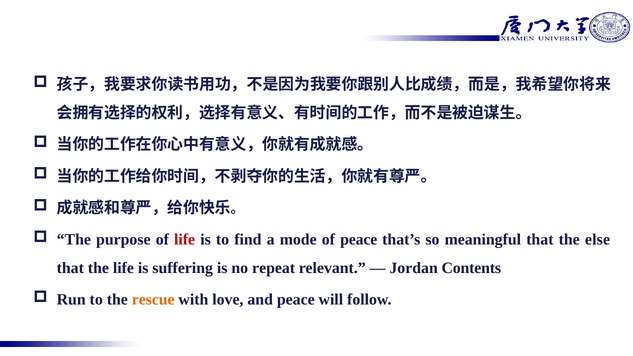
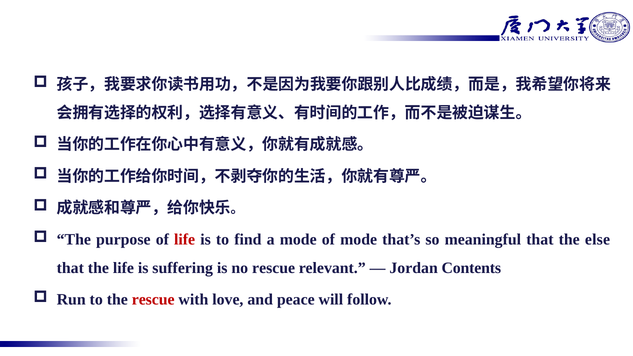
of peace: peace -> mode (359, 240)
no repeat: repeat -> rescue (274, 268)
rescue colour: orange -> red (153, 300)
